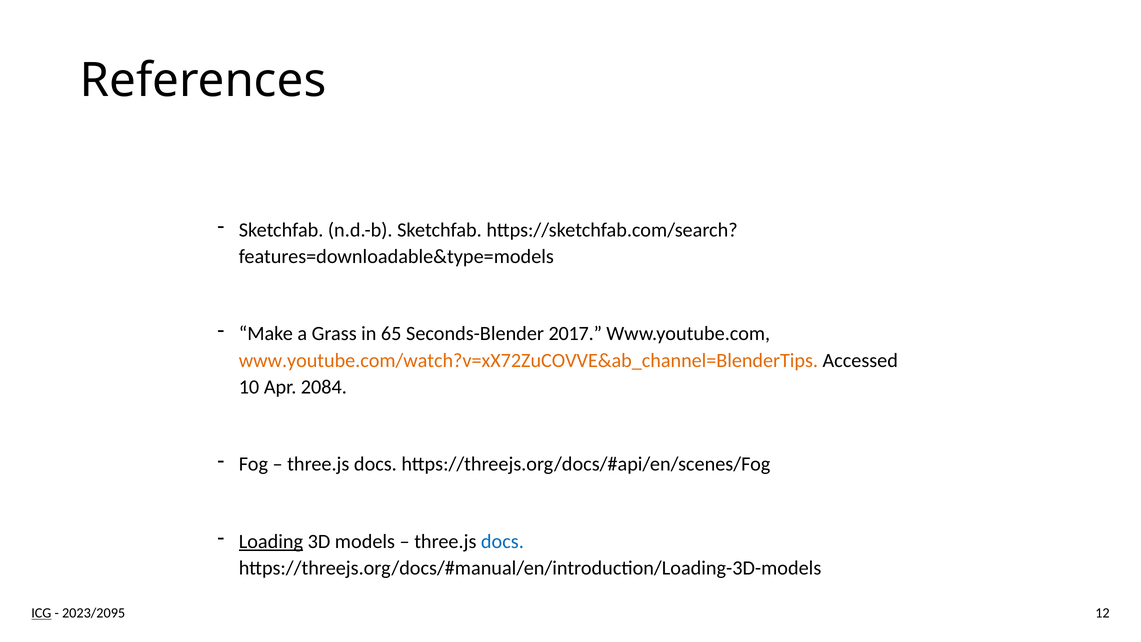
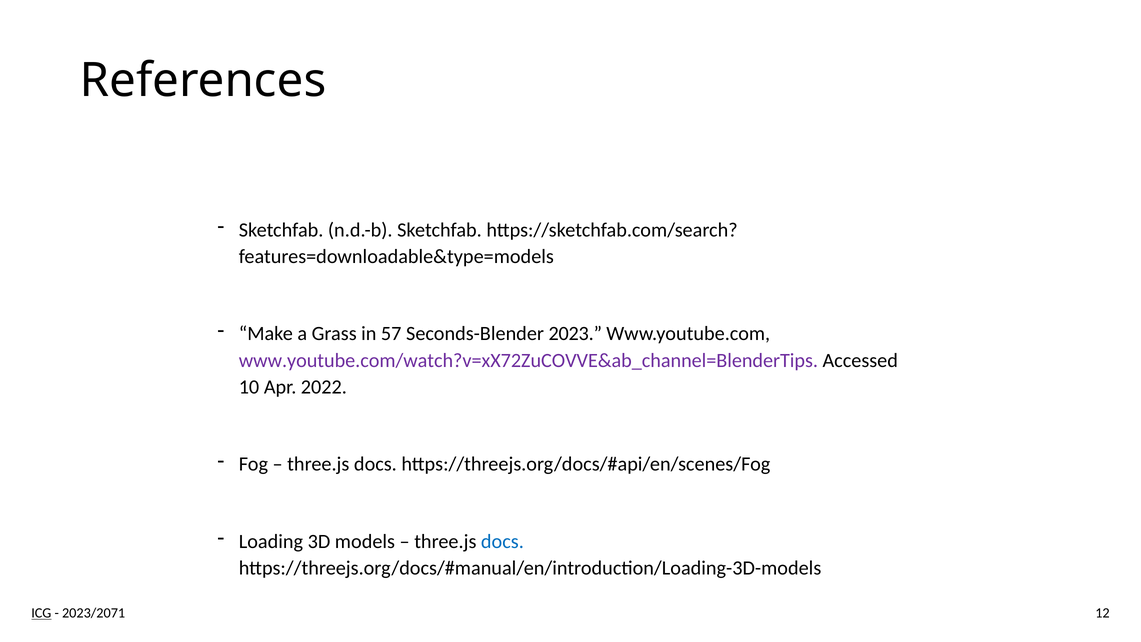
65: 65 -> 57 (391, 334)
2017: 2017 -> 2023 (575, 334)
www.youtube.com/watch?v=xX72ZuCOVVE&ab_channel=BlenderTips colour: orange -> purple (528, 360)
2084: 2084 -> 2022 (324, 387)
Loading underline: present -> none (271, 541)
2023/2095: 2023/2095 -> 2023/2071 (94, 613)
